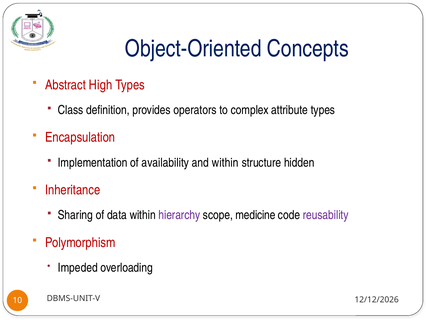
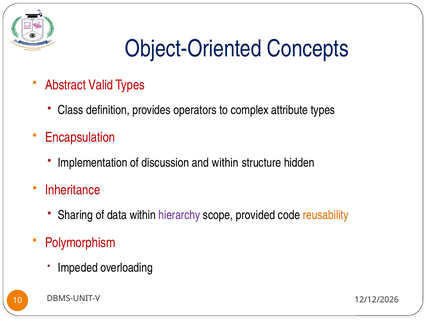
High: High -> Valid (101, 85)
availability: availability -> discussion (165, 162)
medicine: medicine -> provided (255, 215)
reusability colour: purple -> orange (326, 215)
